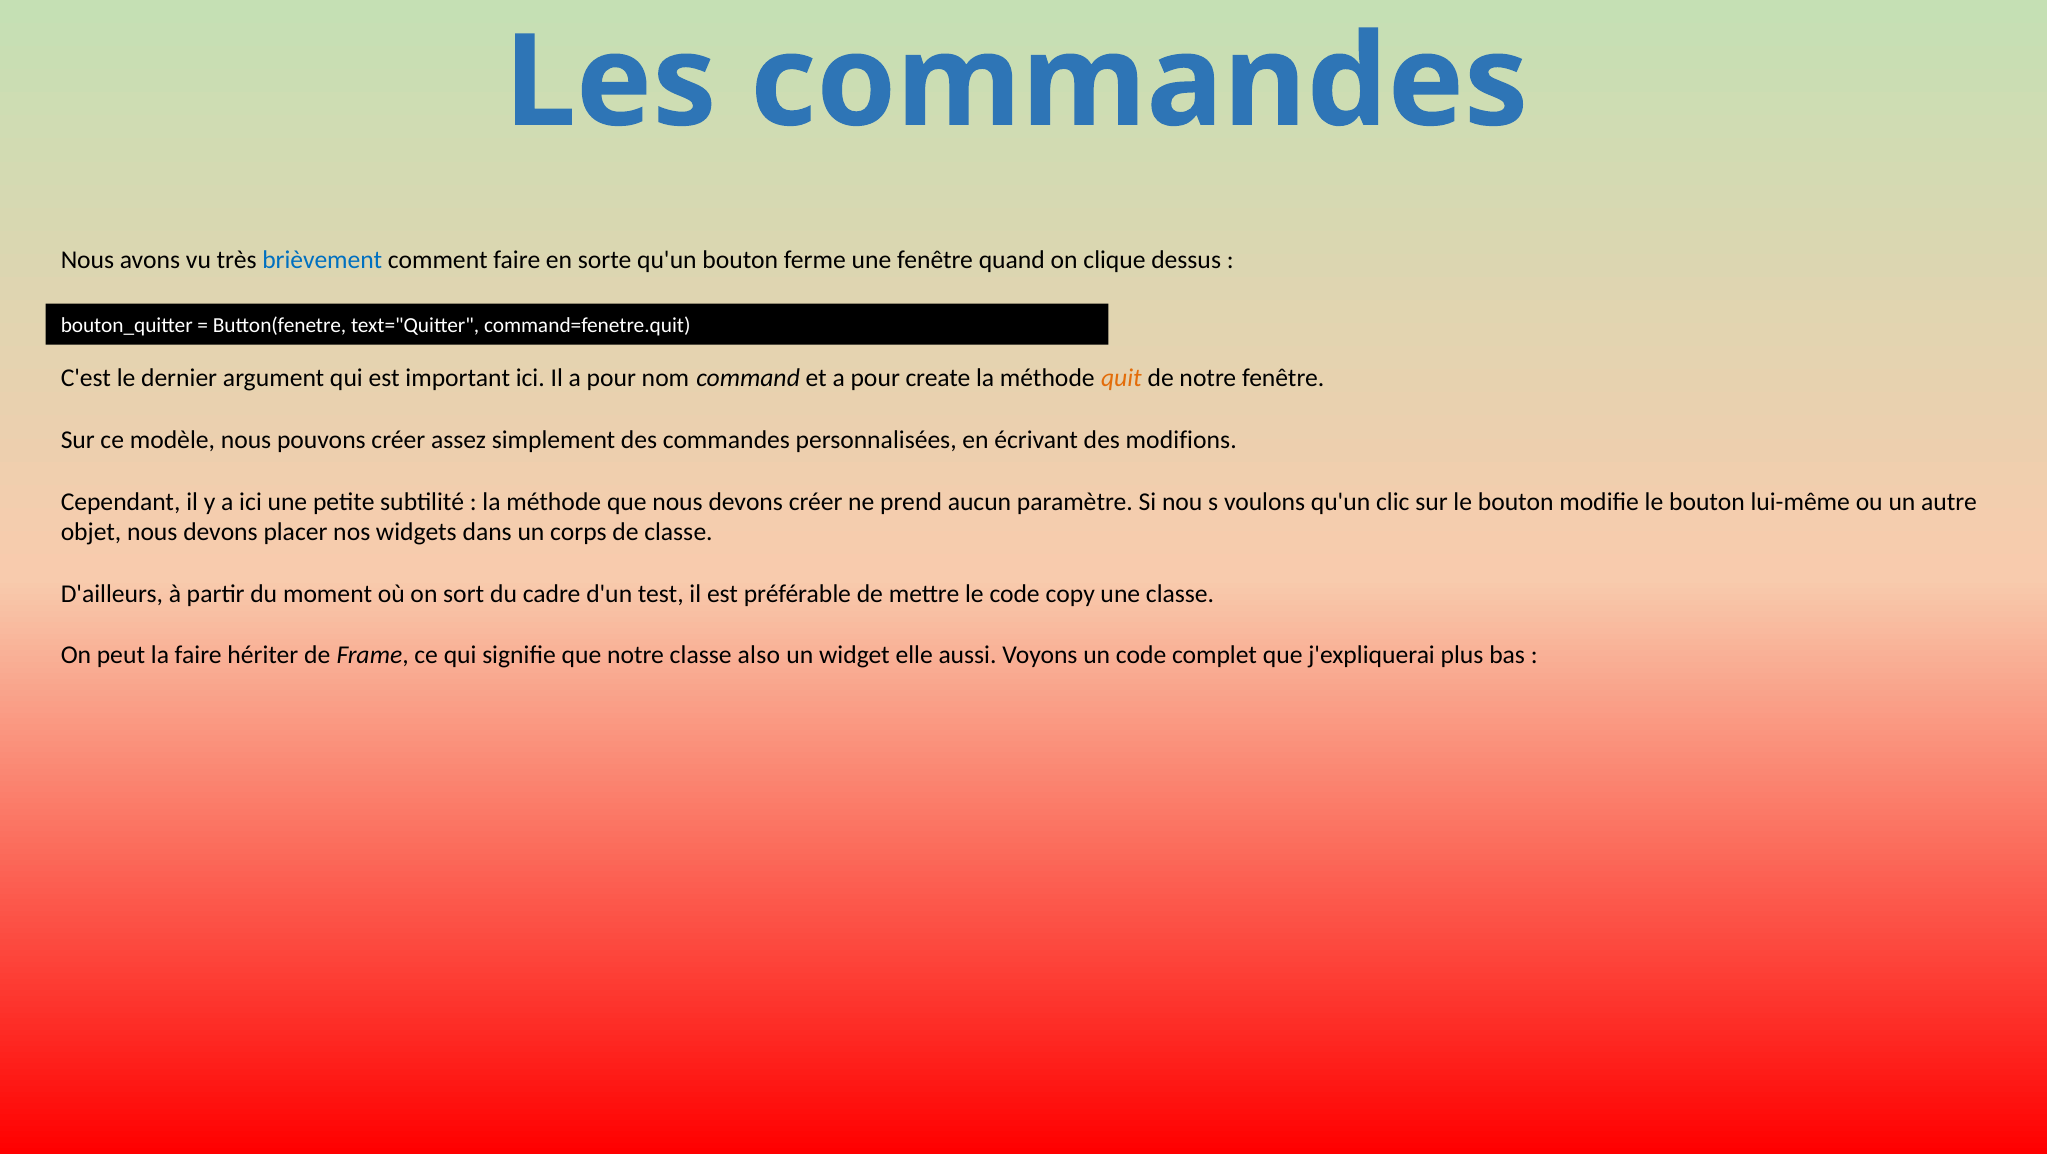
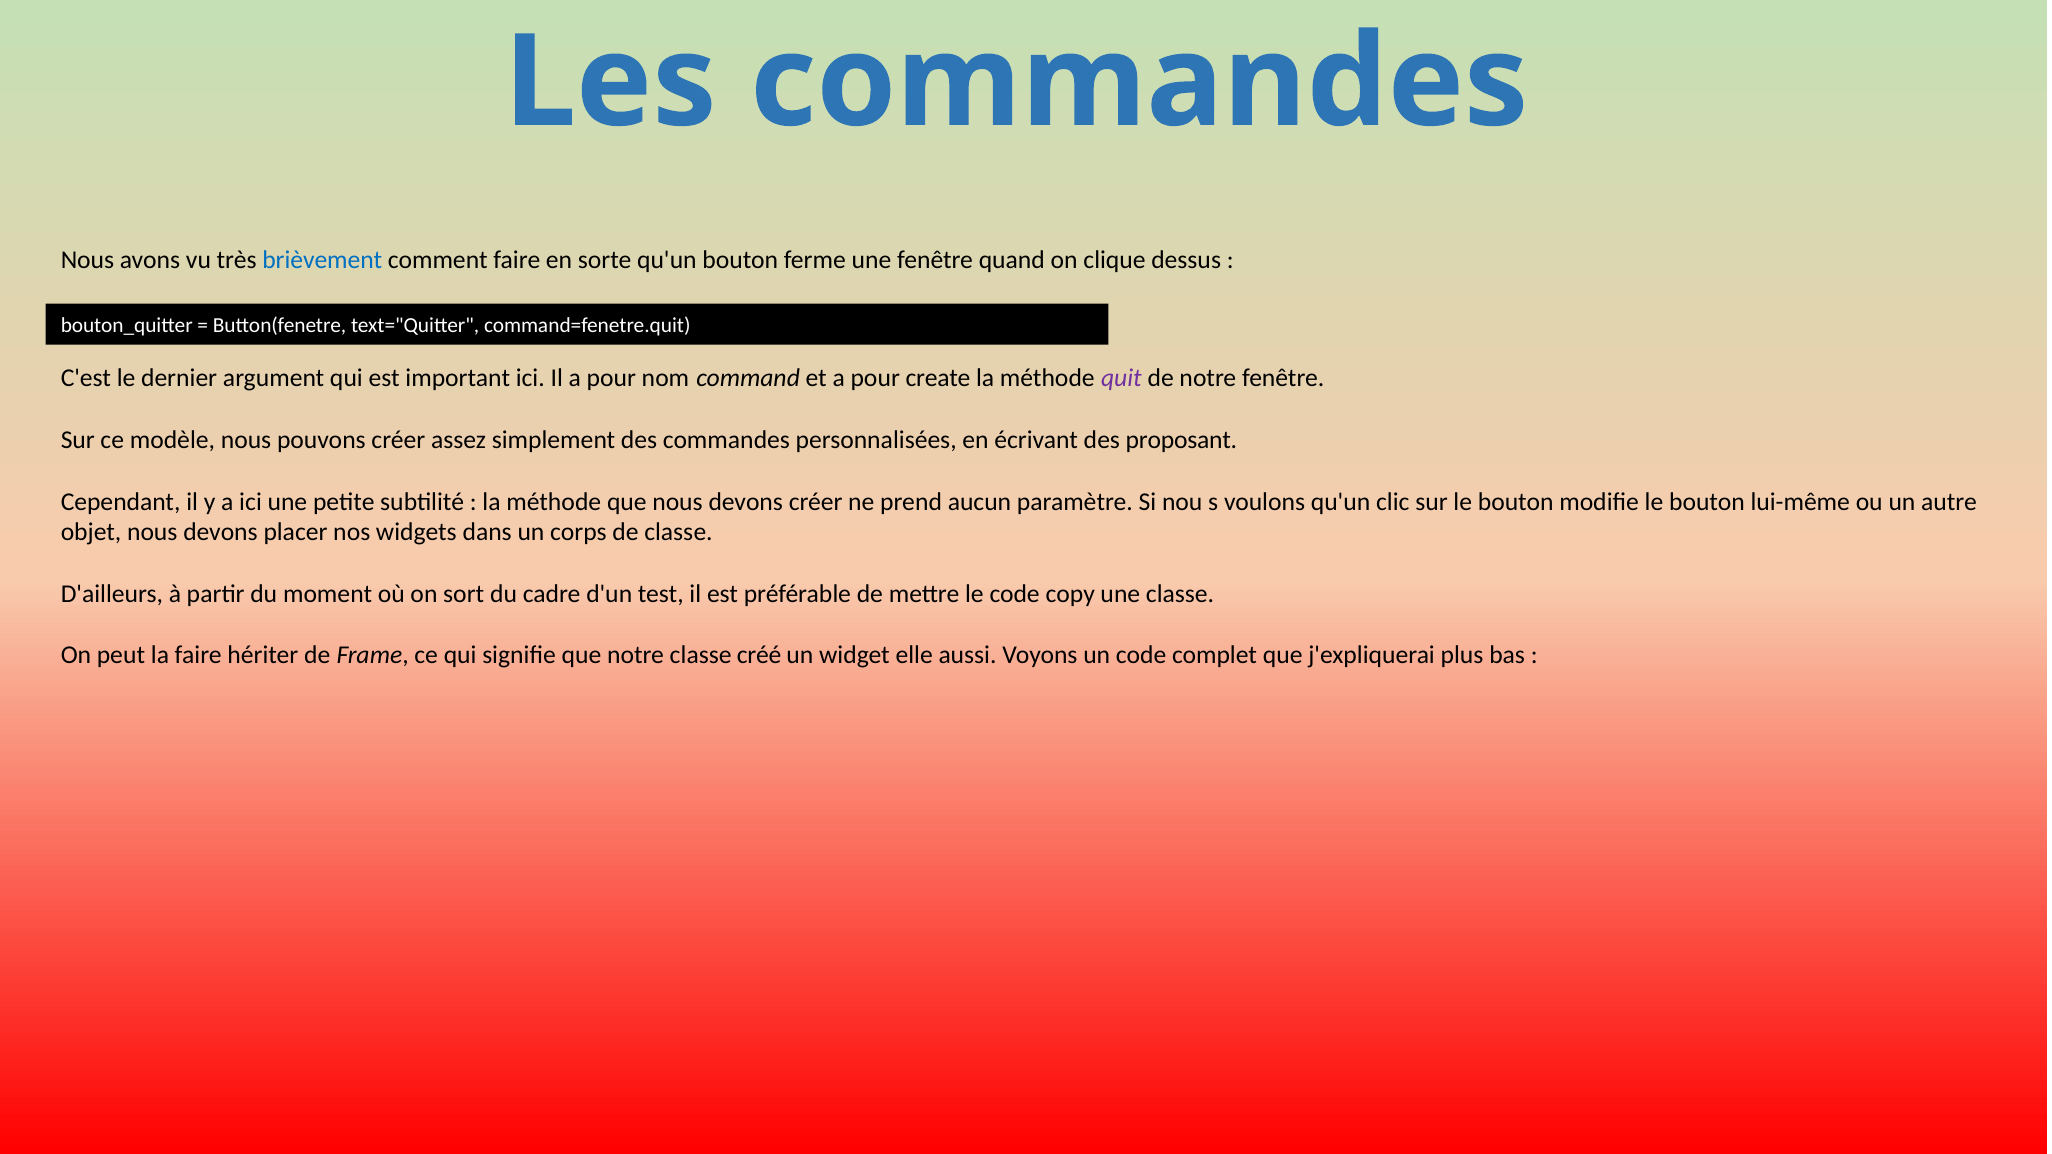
quit colour: orange -> purple (1121, 379)
modifions: modifions -> proposant (1181, 440)
also: also -> créé (759, 656)
